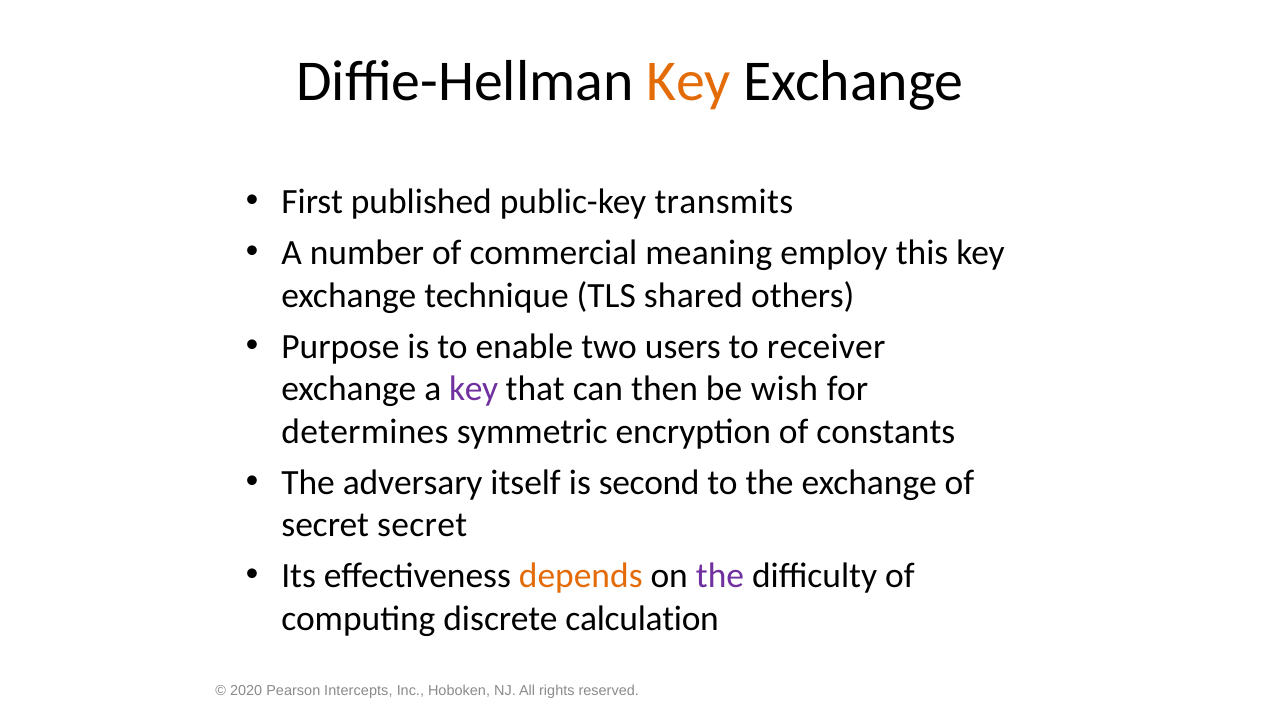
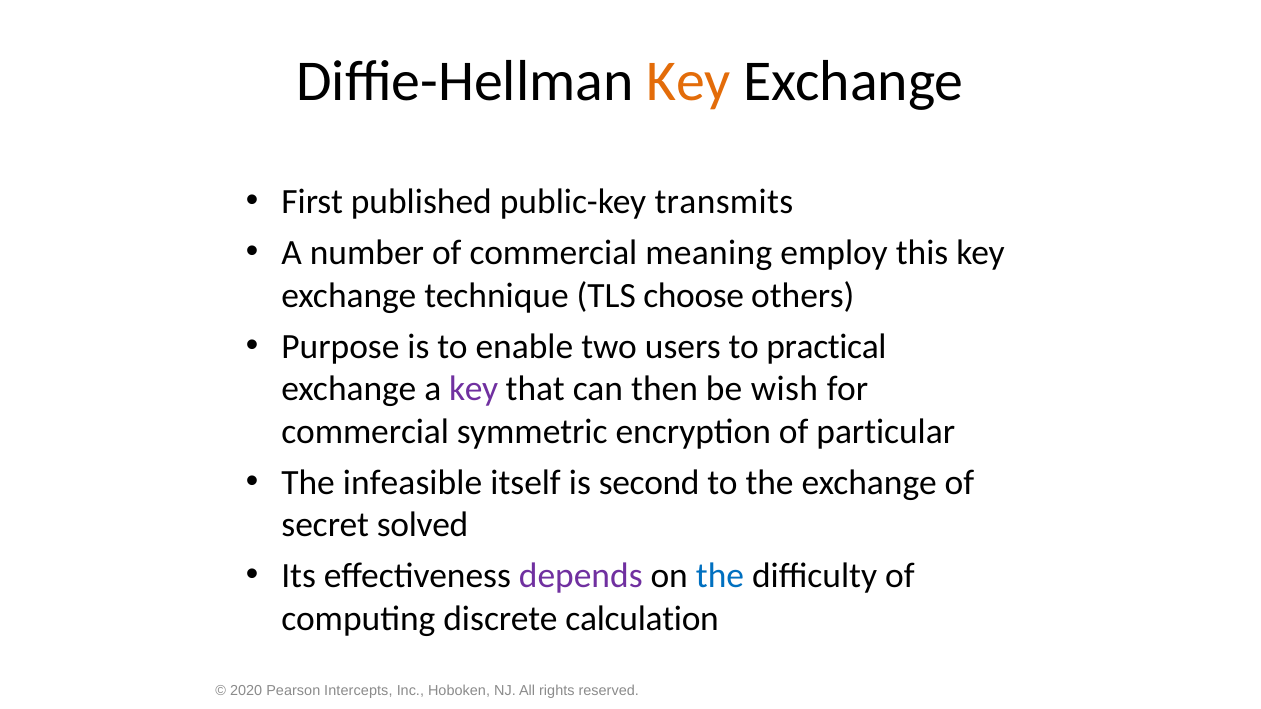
shared: shared -> choose (694, 296)
receiver: receiver -> practical (826, 347)
determines: determines -> commercial (365, 432)
constants: constants -> particular (886, 432)
adversary: adversary -> infeasible (413, 483)
secret secret: secret -> solved (423, 525)
depends colour: orange -> purple (581, 576)
the colour: purple -> blue (720, 576)
